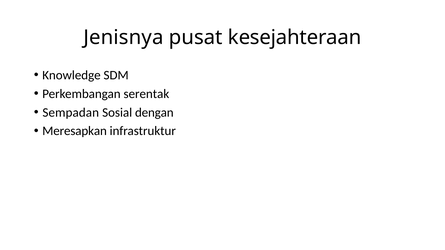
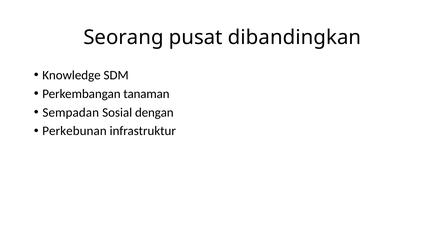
Jenisnya: Jenisnya -> Seorang (124, 37)
kesejahteraan: kesejahteraan -> dibandingkan (295, 37)
serentak: serentak -> tanaman (146, 94)
Meresapkan: Meresapkan -> Perkebunan (74, 131)
